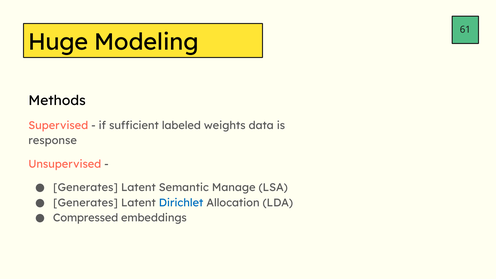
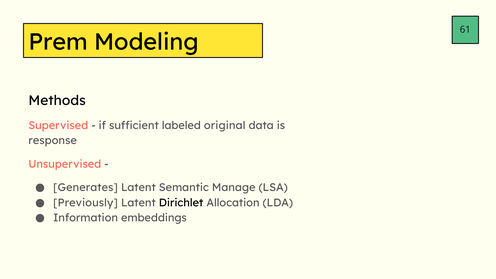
Huge: Huge -> Prem (58, 42)
weights: weights -> original (225, 125)
Generates: Generates -> Previously (86, 203)
Dirichlet colour: blue -> black (181, 203)
Compressed: Compressed -> Information (86, 218)
